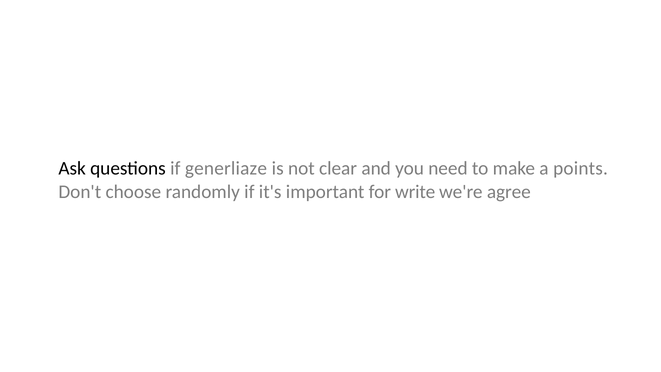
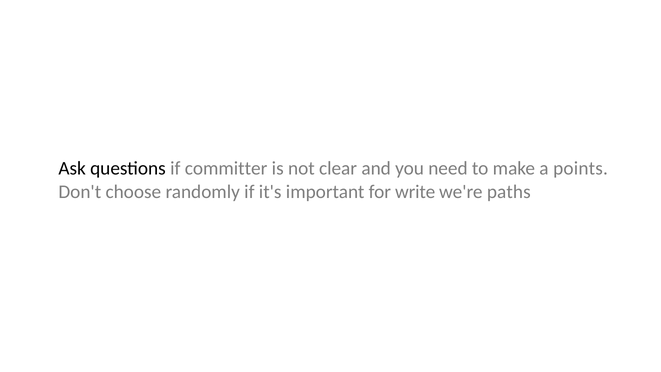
generliaze: generliaze -> committer (226, 168)
agree: agree -> paths (509, 192)
